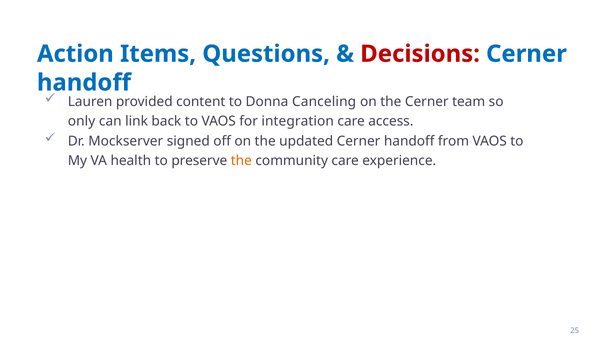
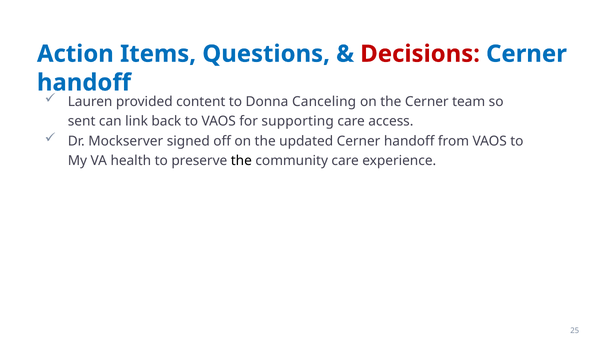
only: only -> sent (82, 121)
integration: integration -> supporting (298, 121)
the colour: orange -> black (241, 161)
